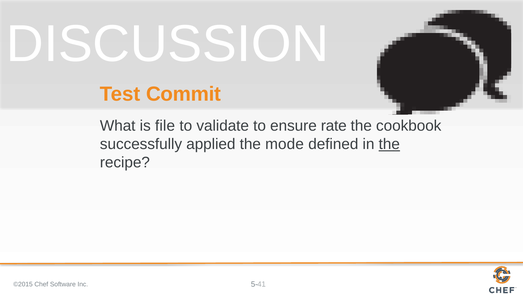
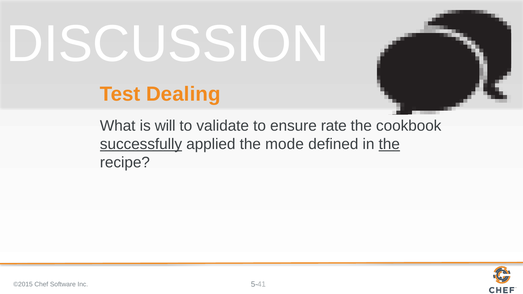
Commit: Commit -> Dealing (183, 94)
file: file -> will (165, 126)
successfully underline: none -> present (141, 144)
